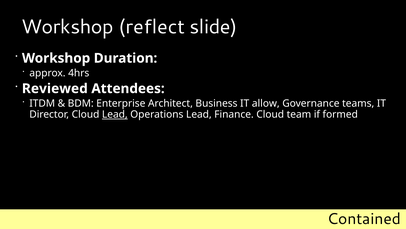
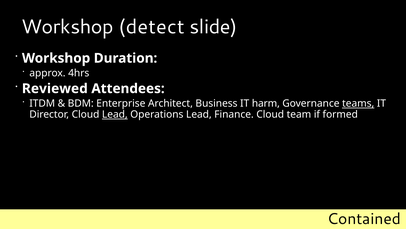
reflect: reflect -> detect (152, 27)
allow: allow -> harm (266, 103)
teams underline: none -> present (358, 103)
